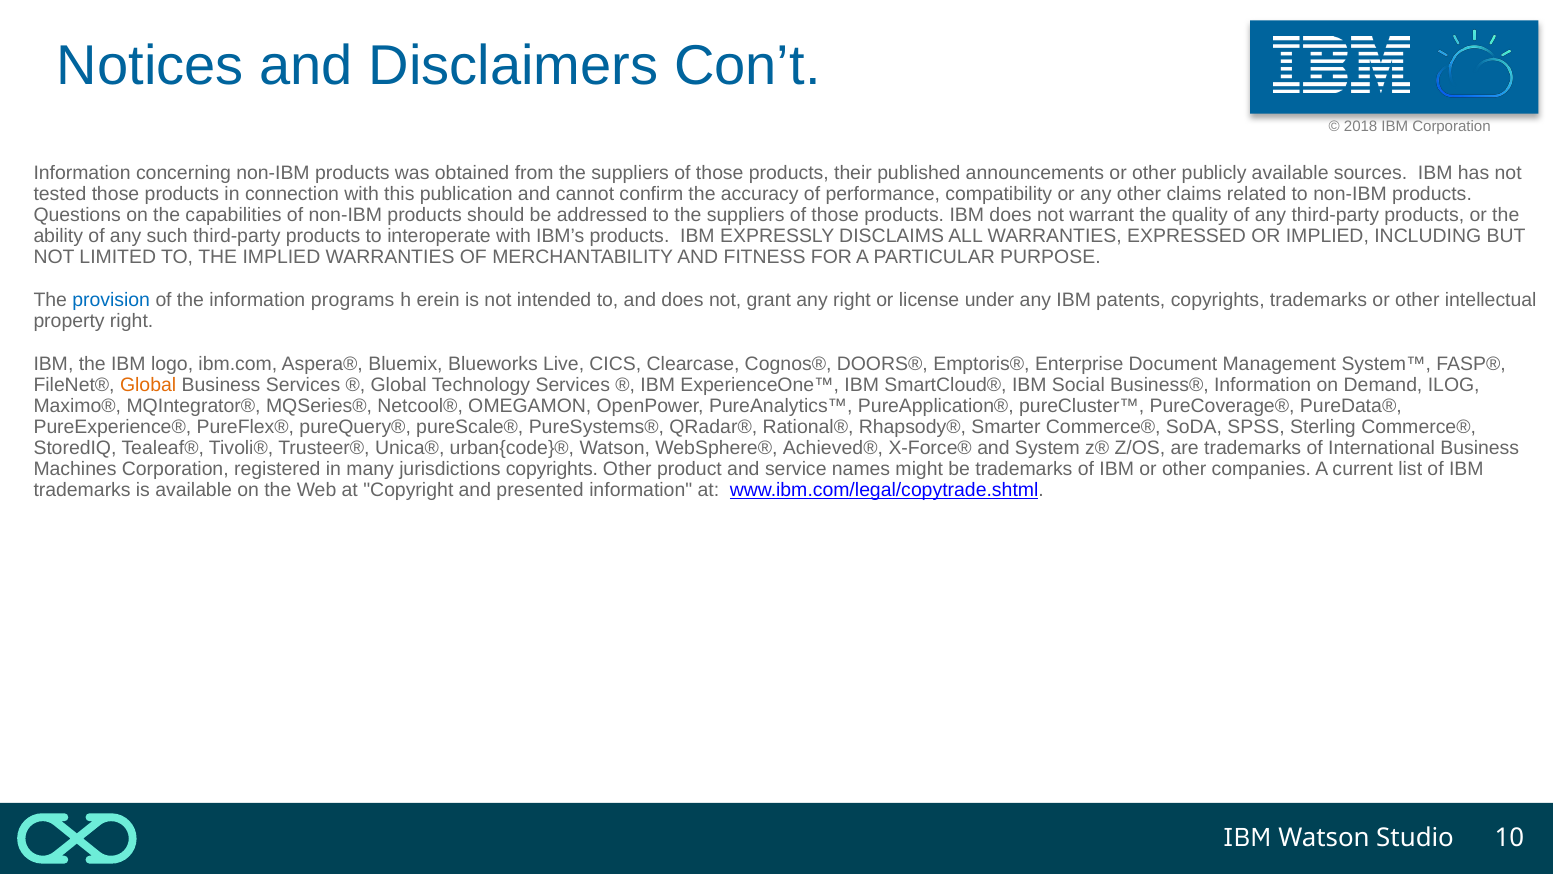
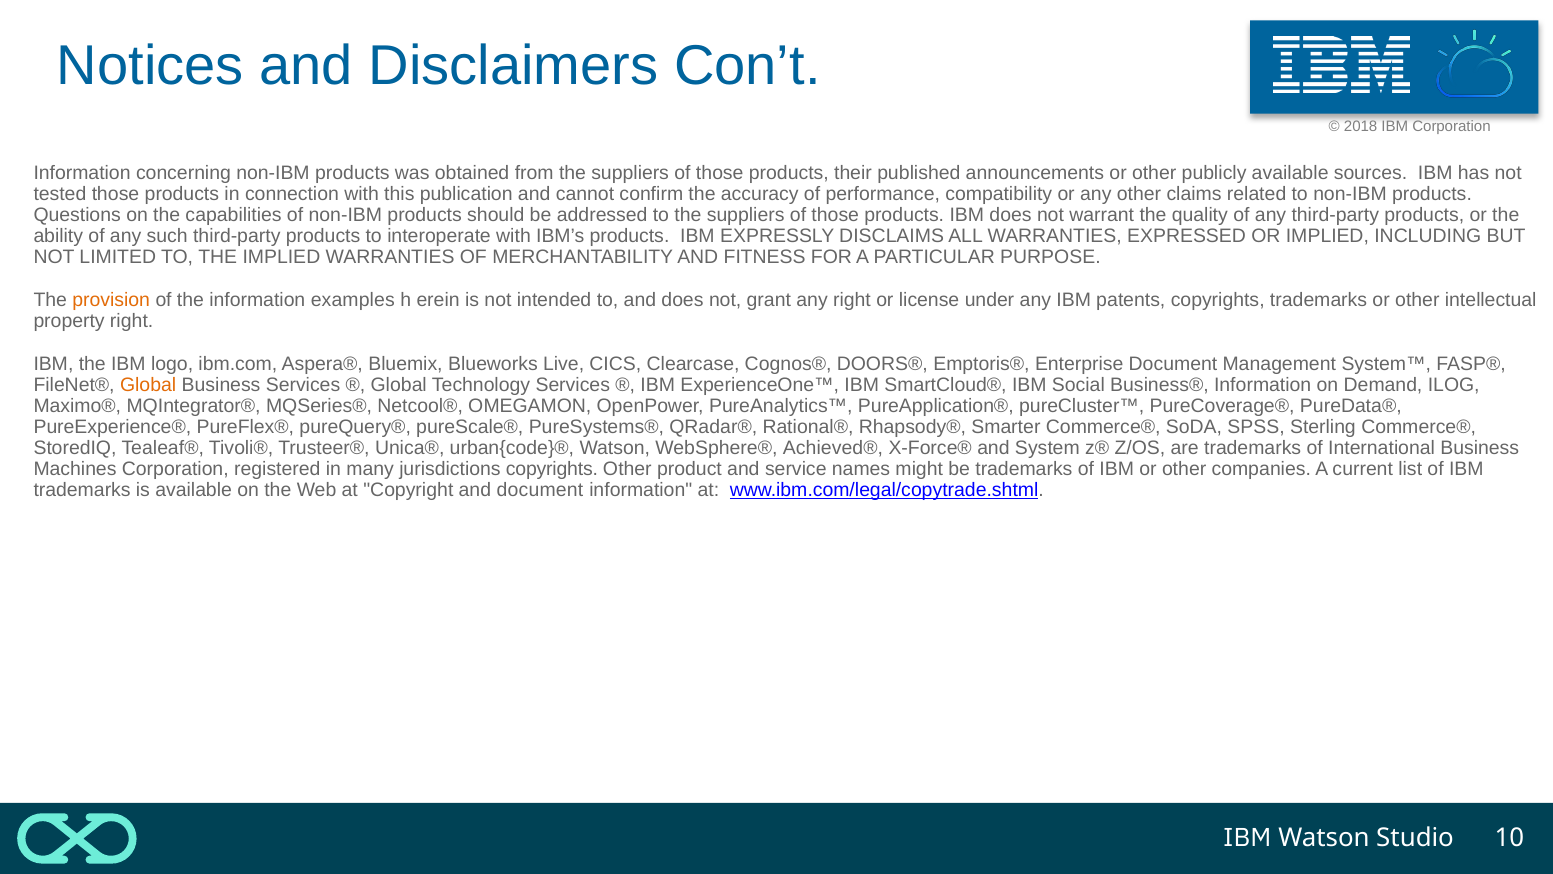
provision colour: blue -> orange (111, 300)
programs: programs -> examples (353, 300)
and presented: presented -> document (540, 490)
